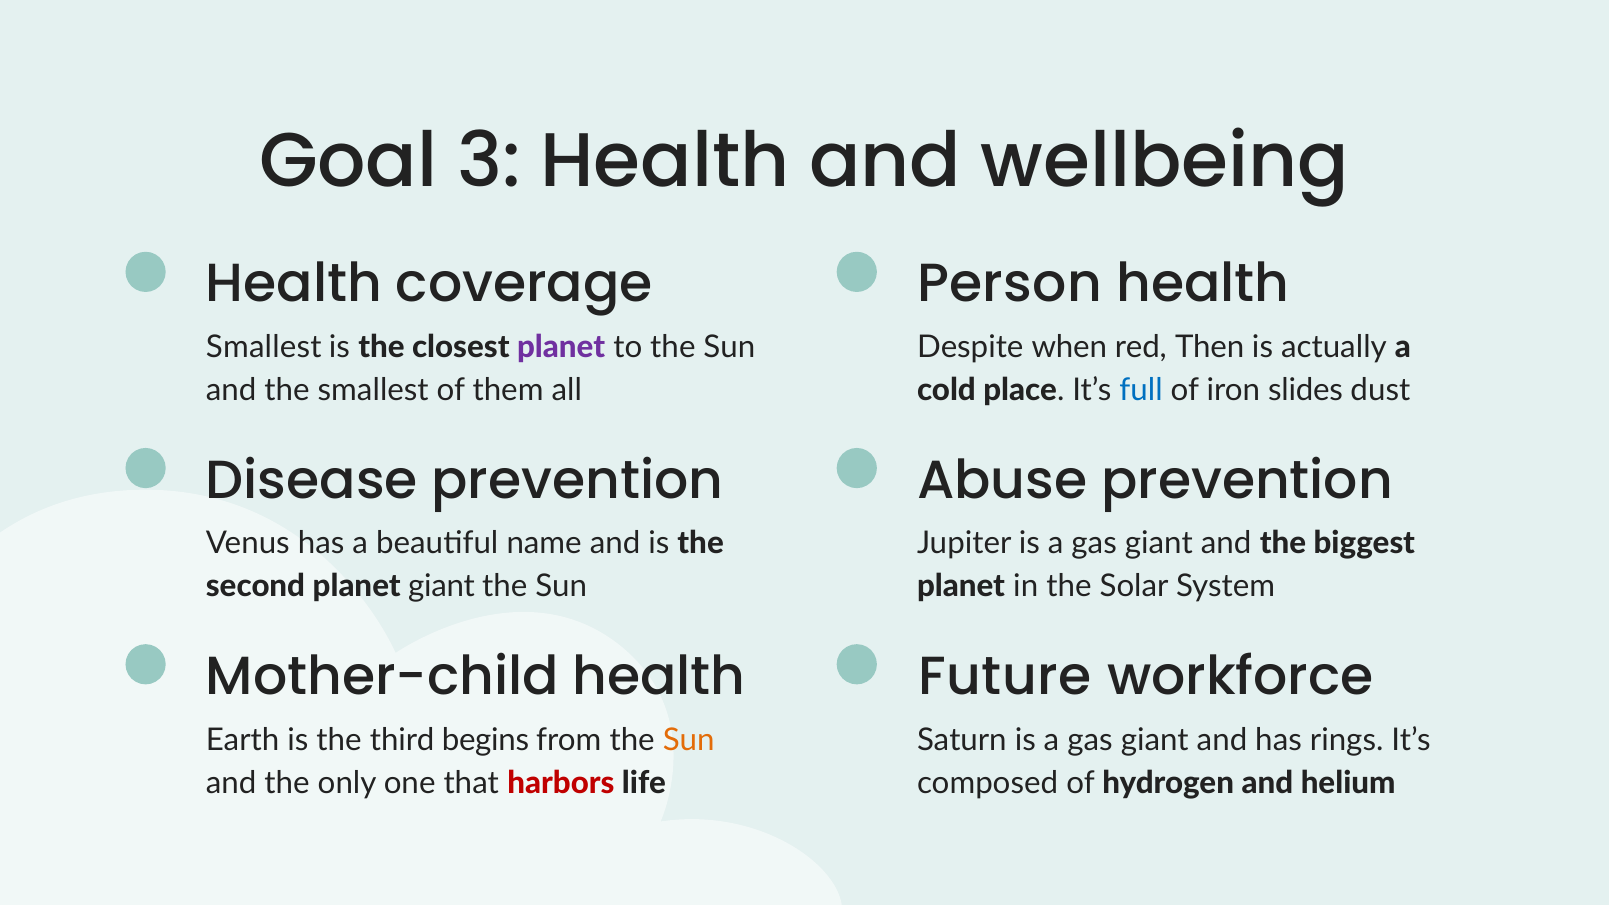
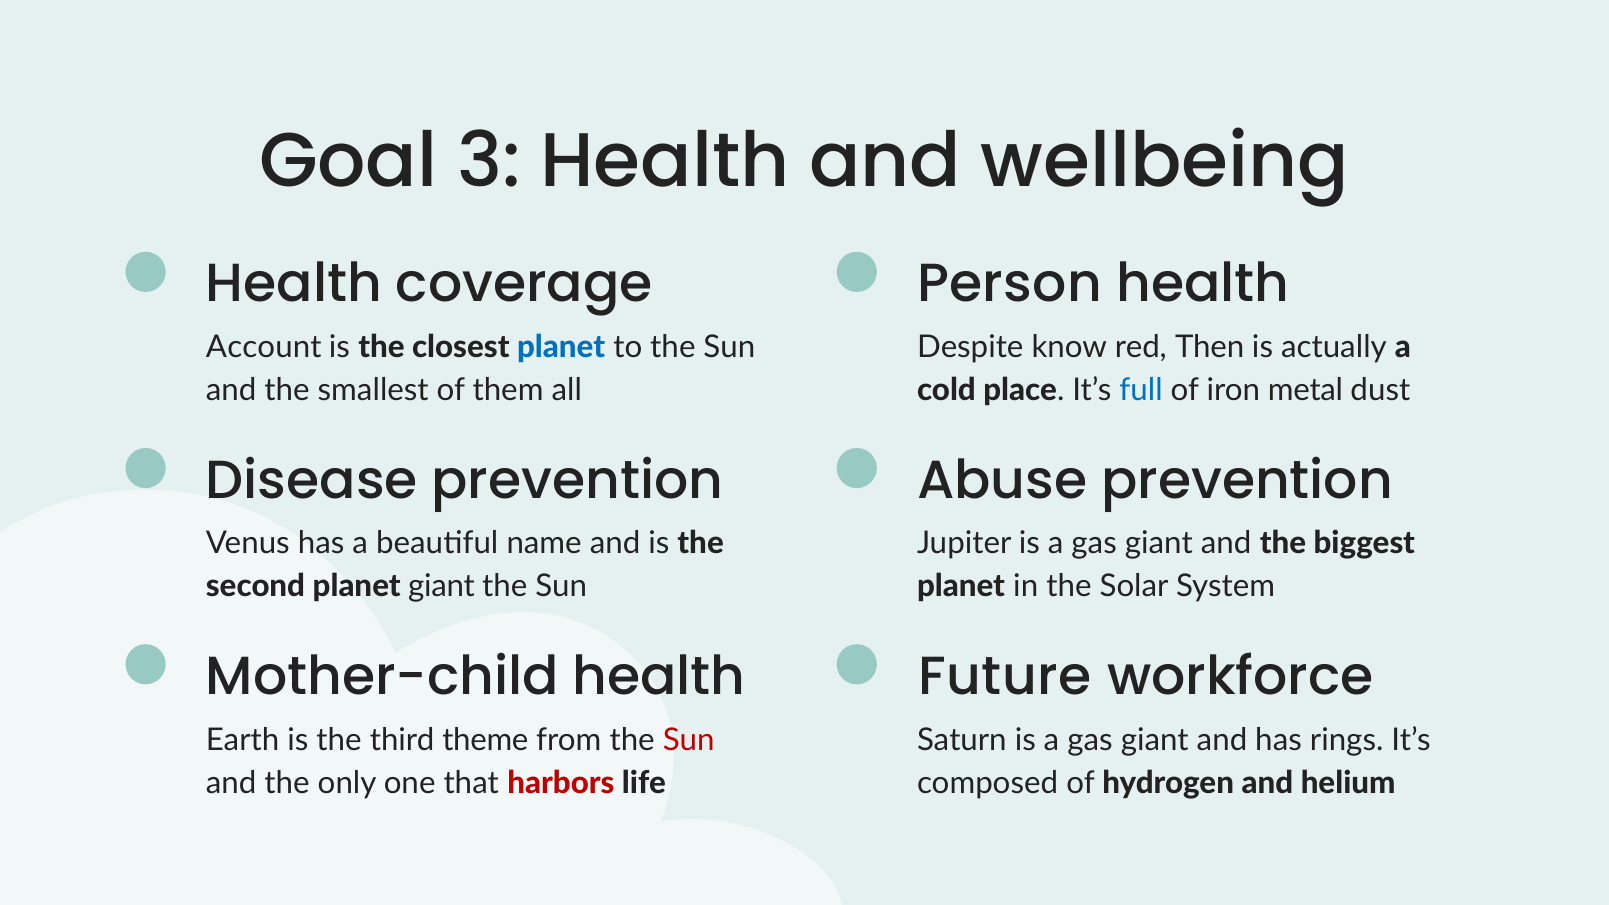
Smallest: Smallest -> Account (264, 347)
planet colour: purple -> blue (561, 347)
when: when -> know (1069, 347)
slides: slides -> metal (1306, 390)
begins: begins -> theme (485, 740)
Sun colour: orange -> red (689, 740)
